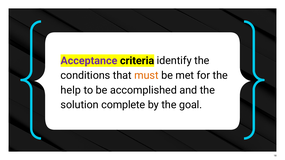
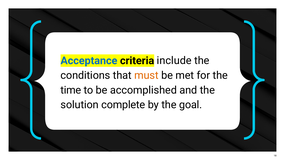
Acceptance colour: purple -> blue (89, 61)
identify: identify -> include (174, 61)
help: help -> time (71, 90)
